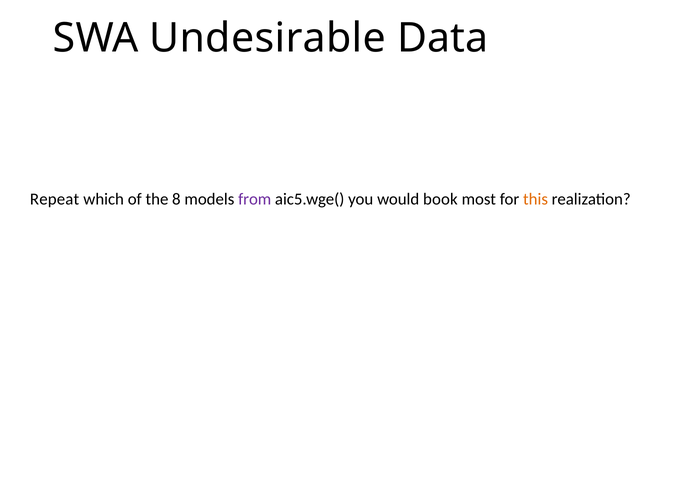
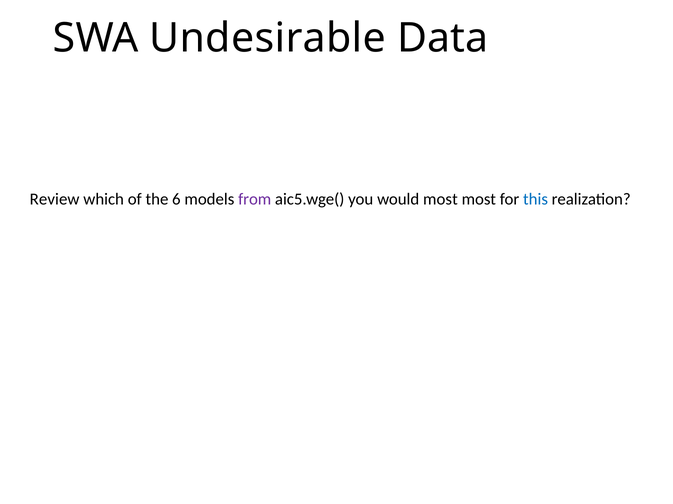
Repeat: Repeat -> Review (55, 199)
8: 8 -> 6 (176, 199)
would book: book -> most (440, 199)
this colour: orange -> blue (536, 199)
